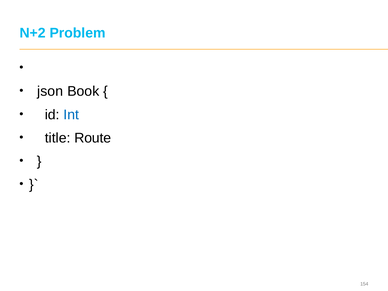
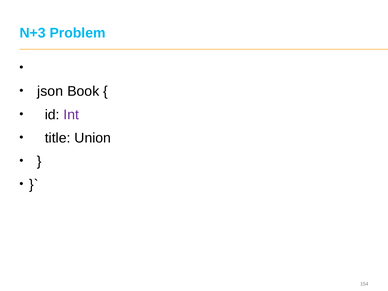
N+2: N+2 -> N+3 (33, 33)
Int colour: blue -> purple (71, 115)
Route: Route -> Union (93, 138)
